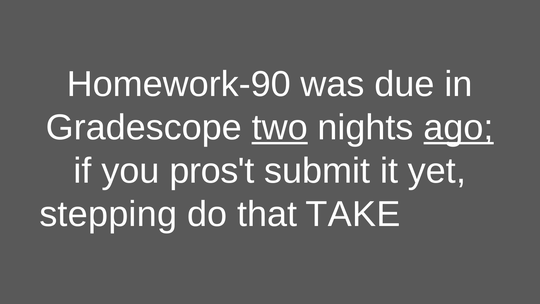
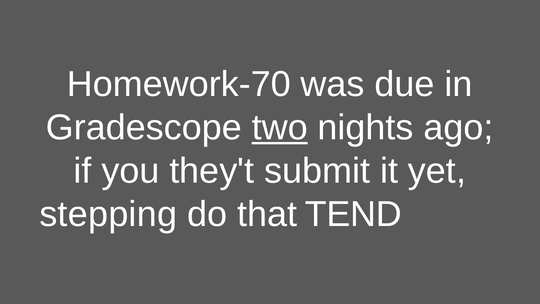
Homework-90: Homework-90 -> Homework-70 (179, 84)
ago underline: present -> none (459, 128)
pros't: pros't -> they't (212, 171)
TAKE: TAKE -> TEND (353, 214)
